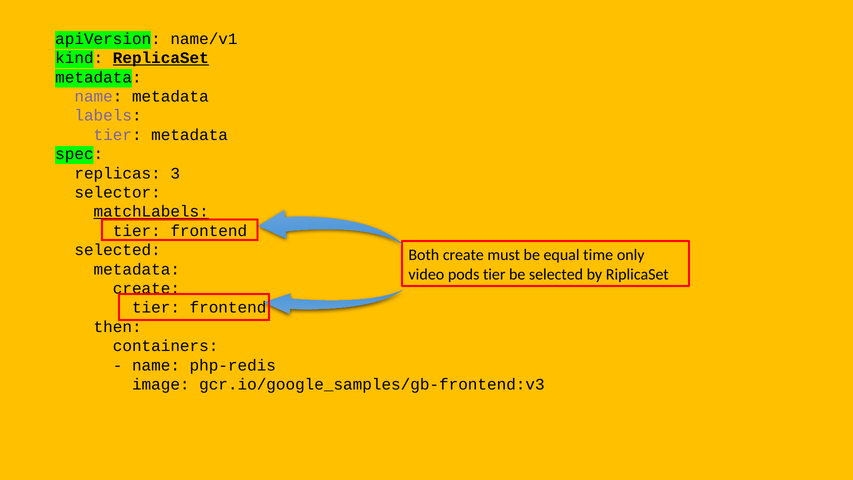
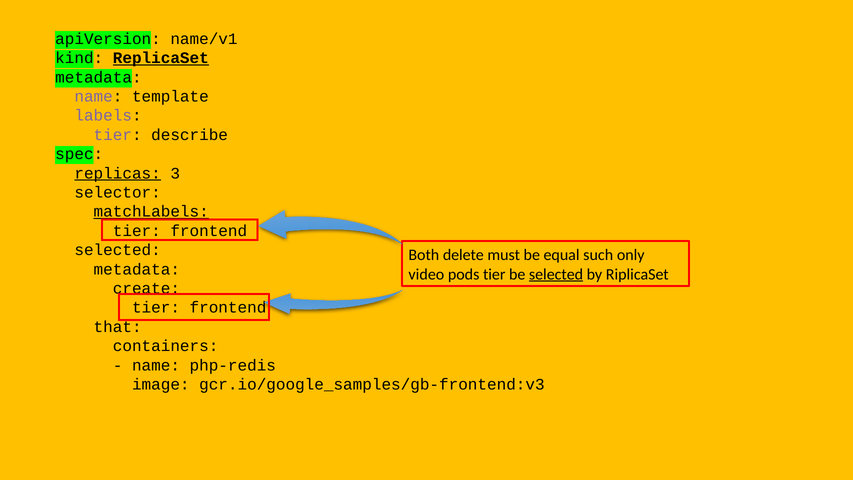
name metadata: metadata -> template (170, 96)
tier metadata: metadata -> describe (190, 135)
replicas underline: none -> present (118, 173)
Both create: create -> delete (463, 255)
time: time -> such (598, 255)
selected underline: none -> present (556, 274)
then: then -> that (118, 327)
